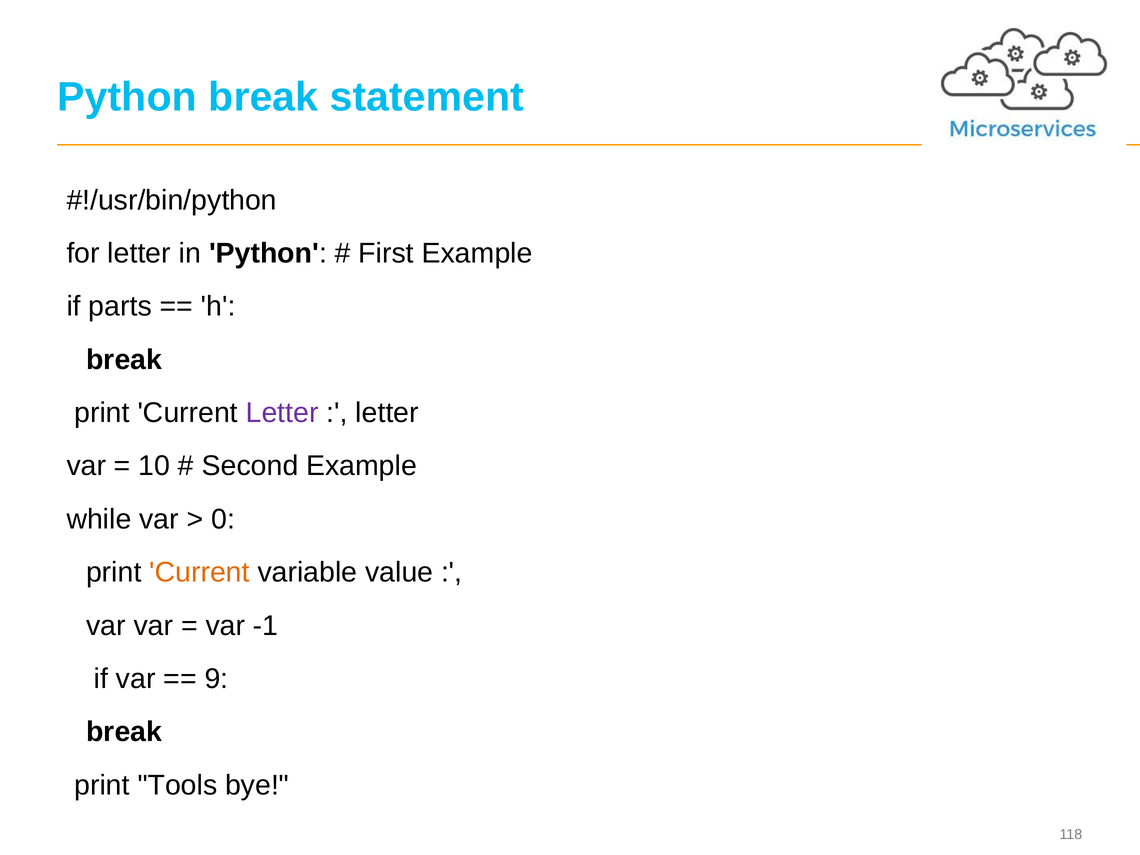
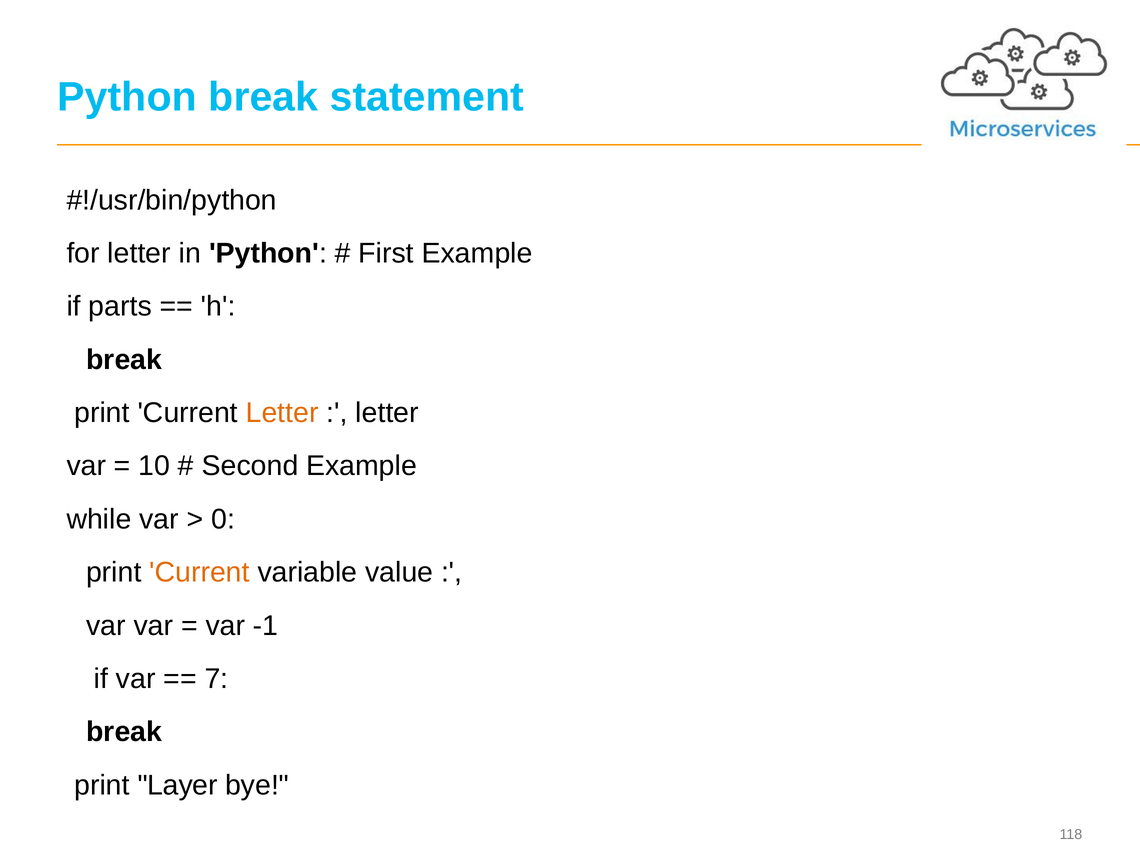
Letter colour: purple -> orange (282, 413)
9: 9 -> 7 (216, 679)
Tools: Tools -> Layer (178, 785)
